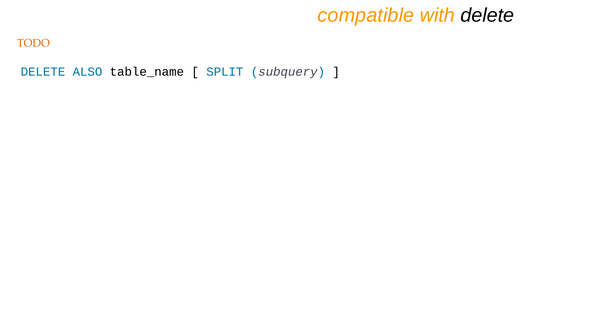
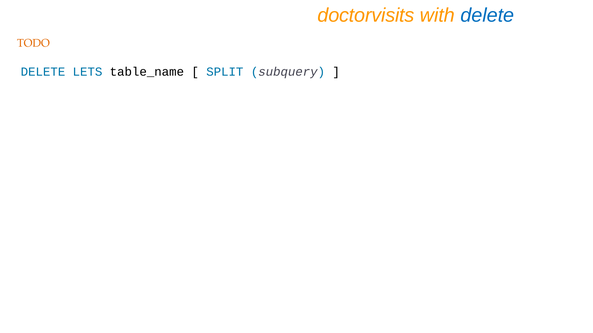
compatible: compatible -> doctorvisits (366, 15)
delete colour: black -> blue (487, 15)
ALSO: ALSO -> LETS (87, 72)
